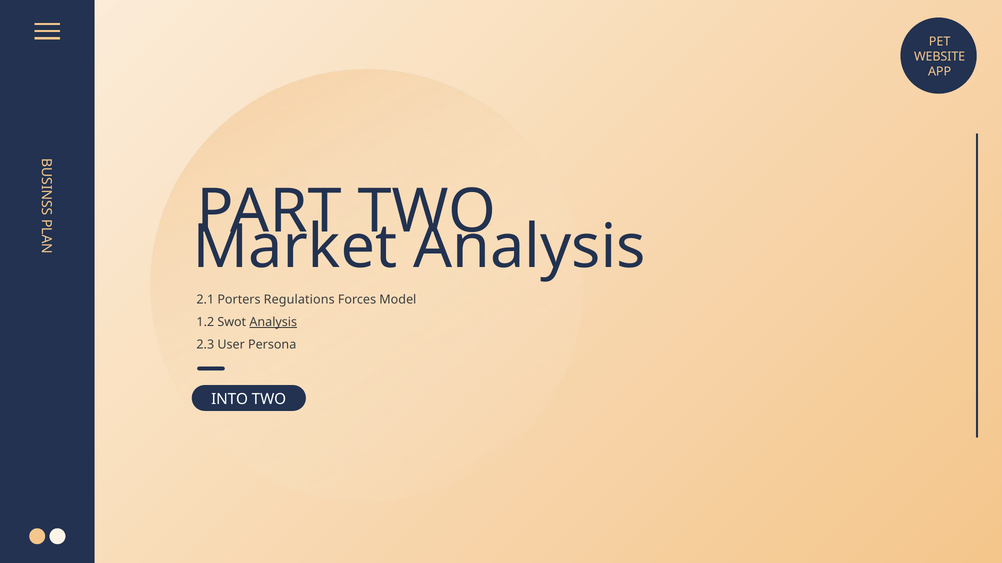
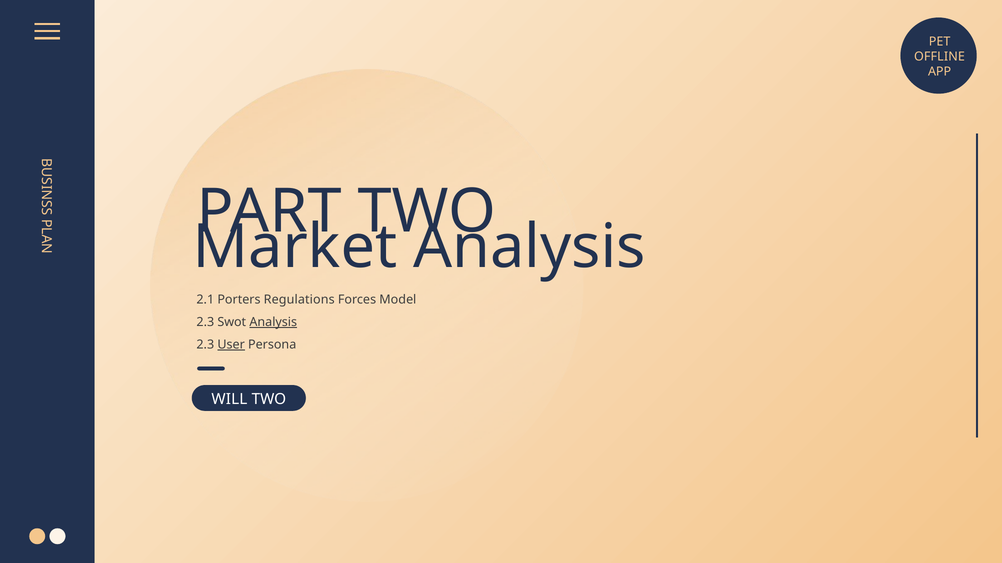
WEBSITE: WEBSITE -> OFFLINE (940, 57)
1.2: 1.2 -> 2.3 (205, 322)
User underline: none -> present (231, 345)
INTO: INTO -> WILL (229, 399)
